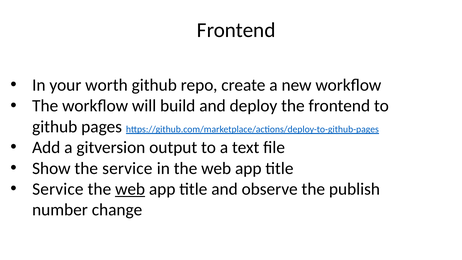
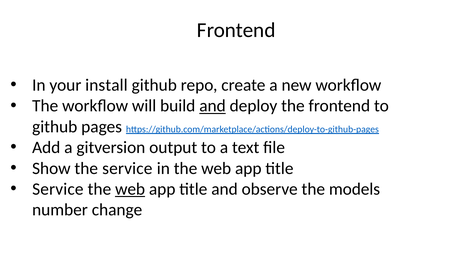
worth: worth -> install (106, 85)
and underline: none -> present (213, 106)
publish: publish -> models (355, 189)
